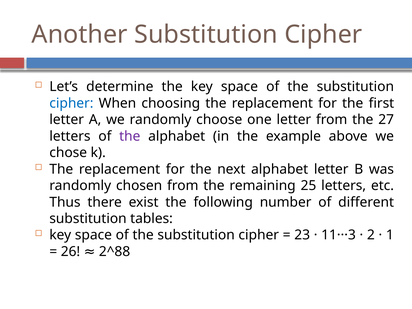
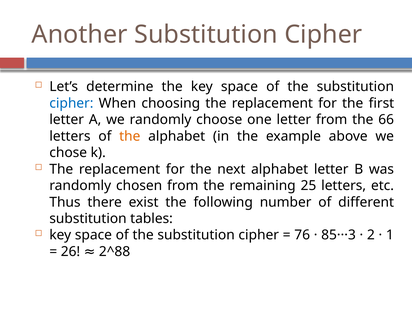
27: 27 -> 66 (386, 120)
the colour: purple -> orange (130, 136)
23: 23 -> 76 (302, 235)
11···3: 11···3 -> 85···3 (339, 235)
